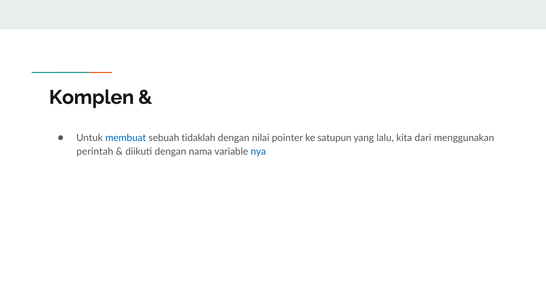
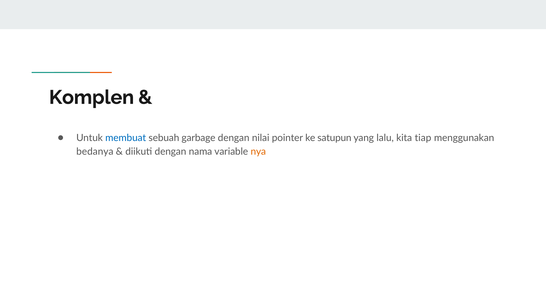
tidaklah: tidaklah -> garbage (198, 138)
dari: dari -> tiap (423, 138)
perintah: perintah -> bedanya (95, 152)
nya colour: blue -> orange (258, 152)
